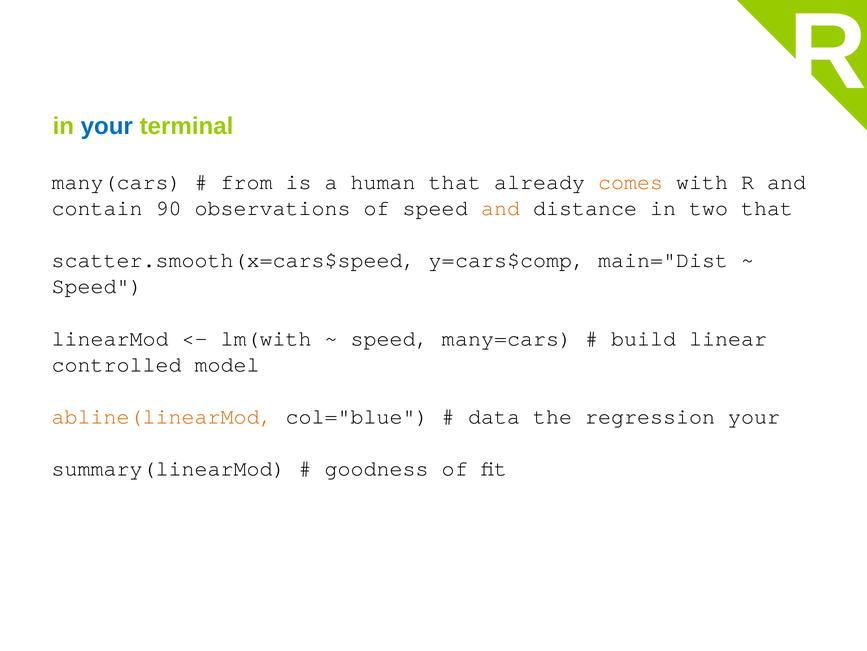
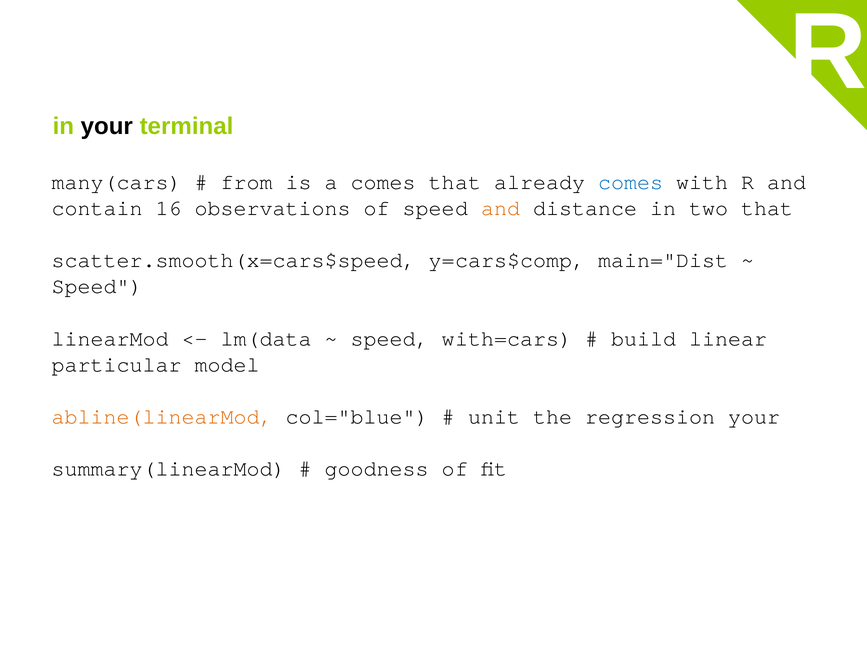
your colour: blue -> black (107, 126)
a human: human -> comes (383, 182)
comes colour: orange -> blue (631, 182)
90: 90 -> 16 (169, 208)
lm(with: lm(with -> lm(data (266, 338)
many=cars: many=cars -> with=cars (507, 338)
controlled: controlled -> particular (117, 364)
data: data -> unit (494, 416)
